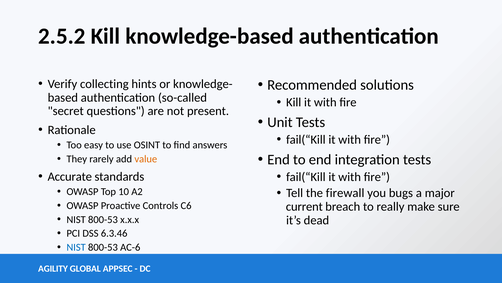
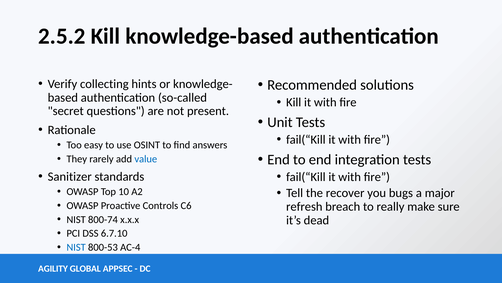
value colour: orange -> blue (146, 159)
Accurate: Accurate -> Sanitizer (70, 176)
firewall: firewall -> recover (345, 193)
current: current -> refresh (304, 206)
800-53: 800-53 -> 800-74 (103, 219)
6.3.46: 6.3.46 -> 6.7.10 (114, 233)
AC-6: AC-6 -> AC-4 (130, 247)
